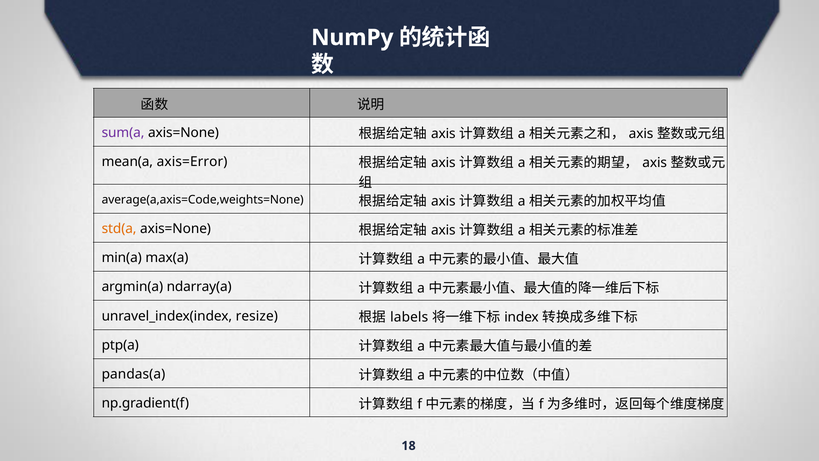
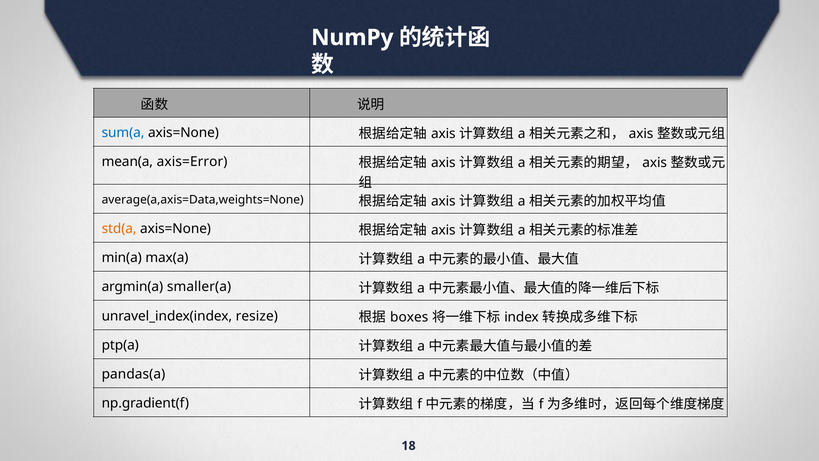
sum(a colour: purple -> blue (123, 133)
average(a,axis=Code,weights=None: average(a,axis=Code,weights=None -> average(a,axis=Data,weights=None (203, 200)
ndarray(a: ndarray(a -> smaller(a (199, 287)
labels: labels -> boxes (409, 317)
